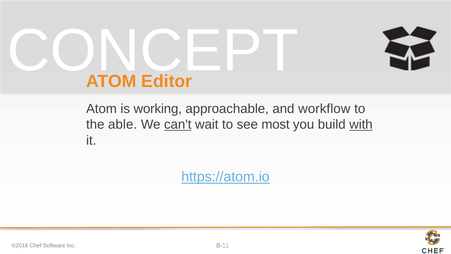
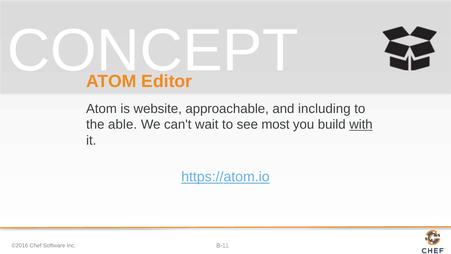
working: working -> website (158, 109)
workflow: workflow -> including (324, 109)
can't underline: present -> none (178, 124)
